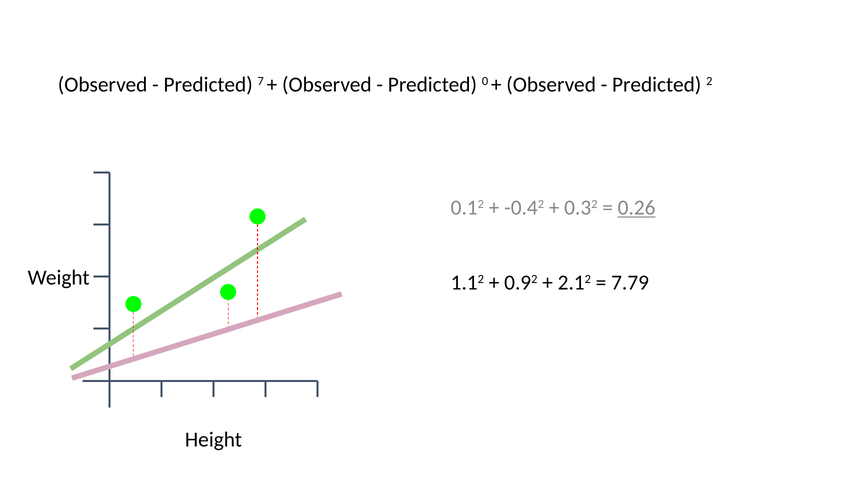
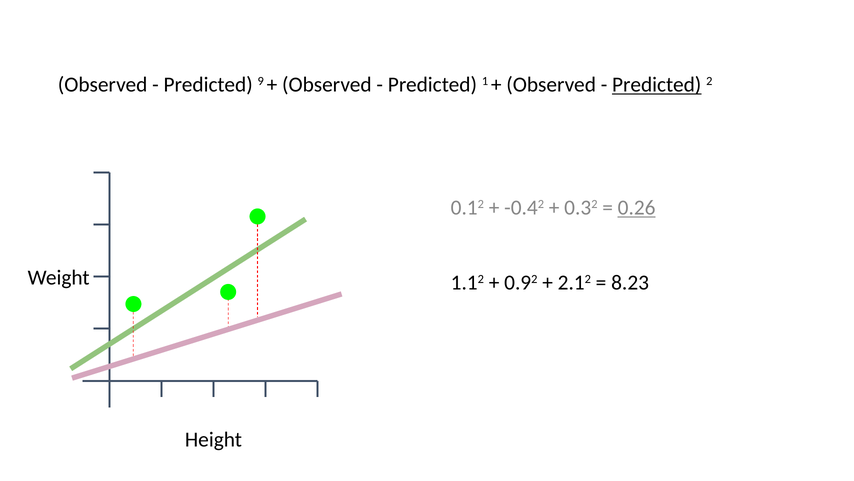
7: 7 -> 9 (261, 81)
0: 0 -> 1 (485, 81)
Predicted underline: none -> present (657, 85)
7.79: 7.79 -> 8.23 (630, 282)
